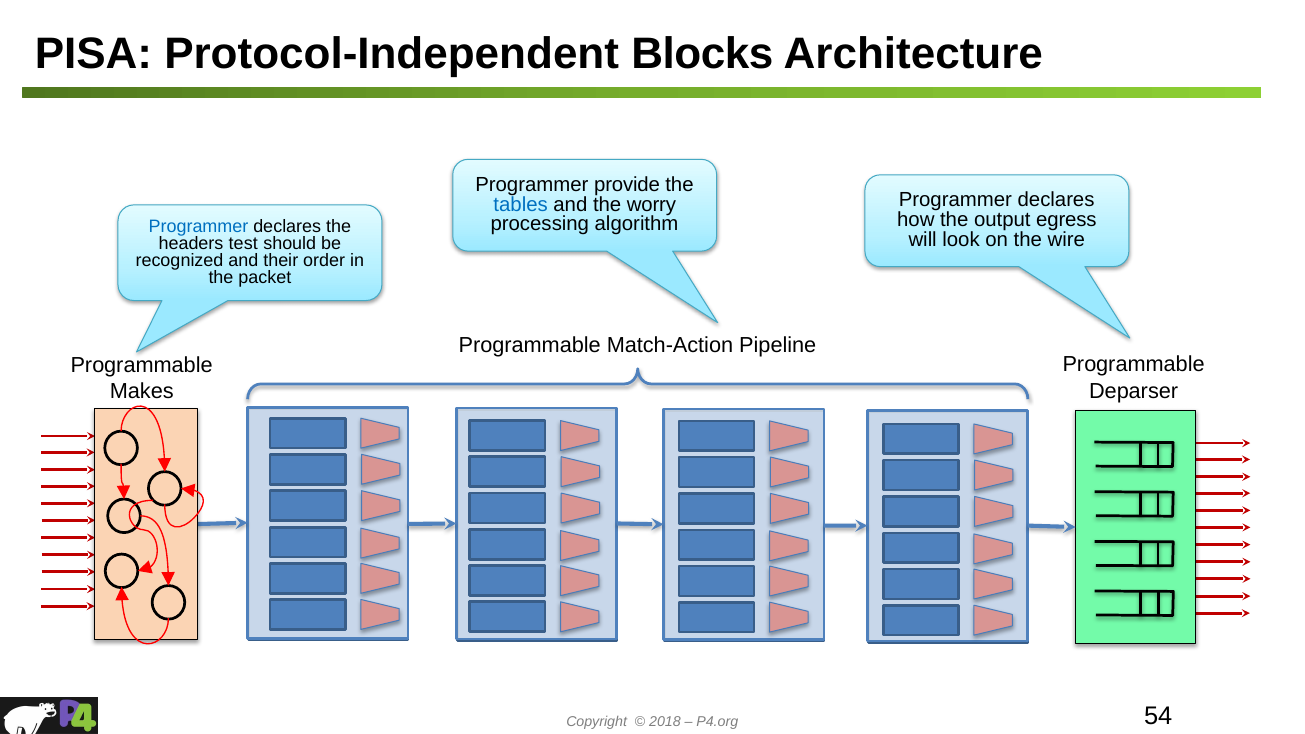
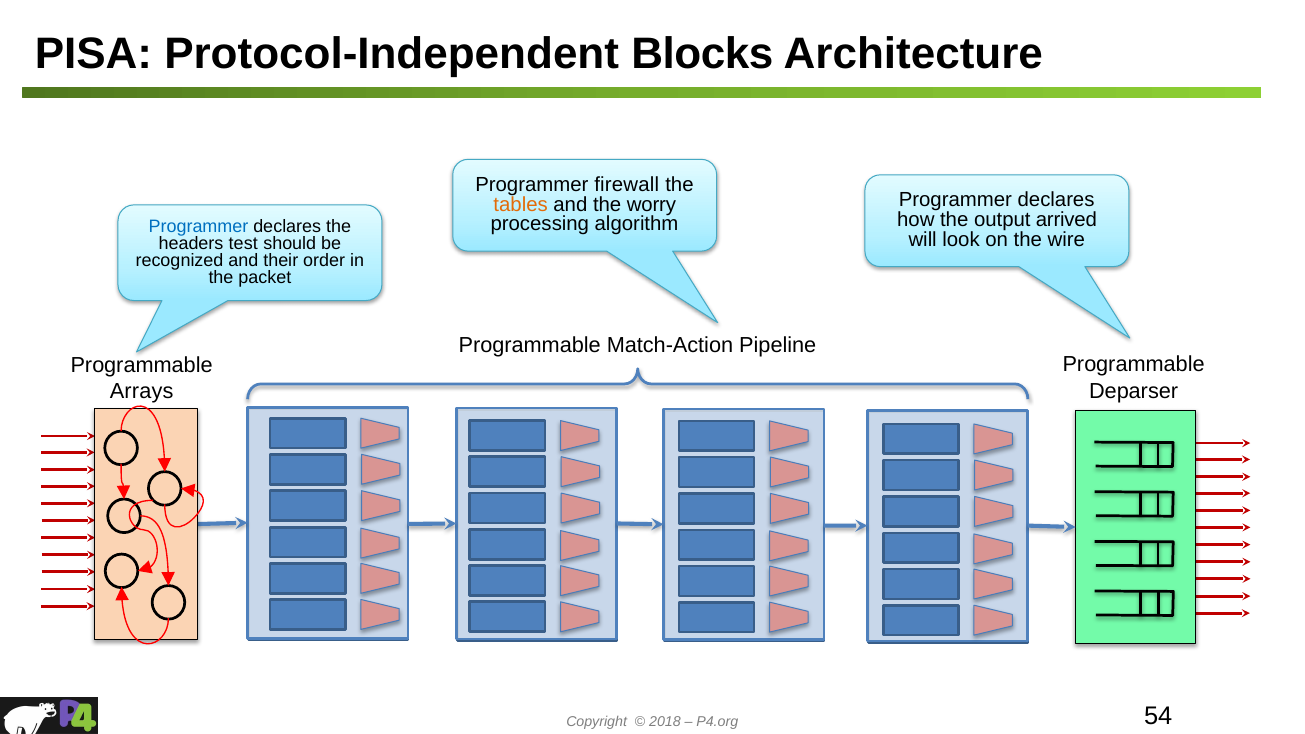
provide: provide -> firewall (627, 185)
tables colour: blue -> orange (521, 204)
egress: egress -> arrived (1066, 220)
Makes: Makes -> Arrays (142, 391)
